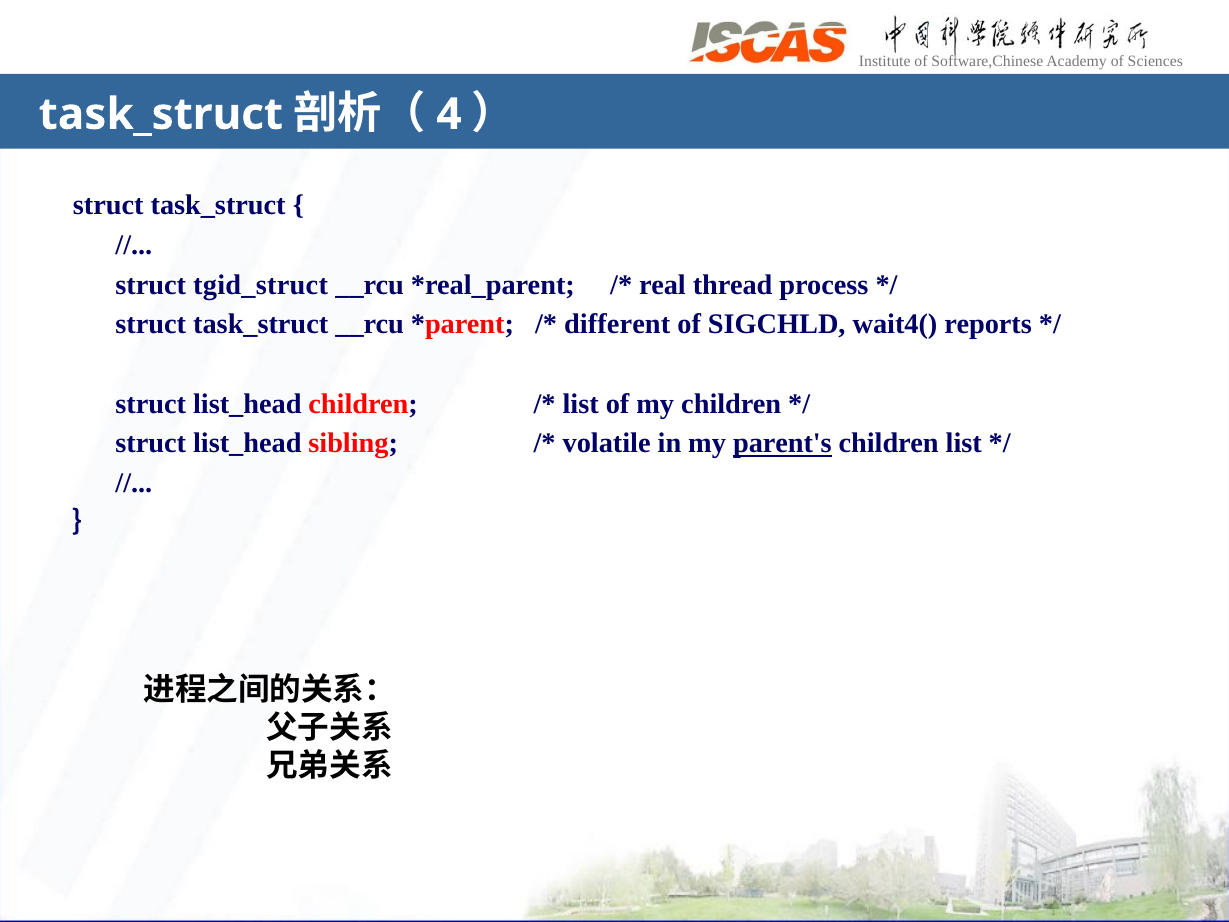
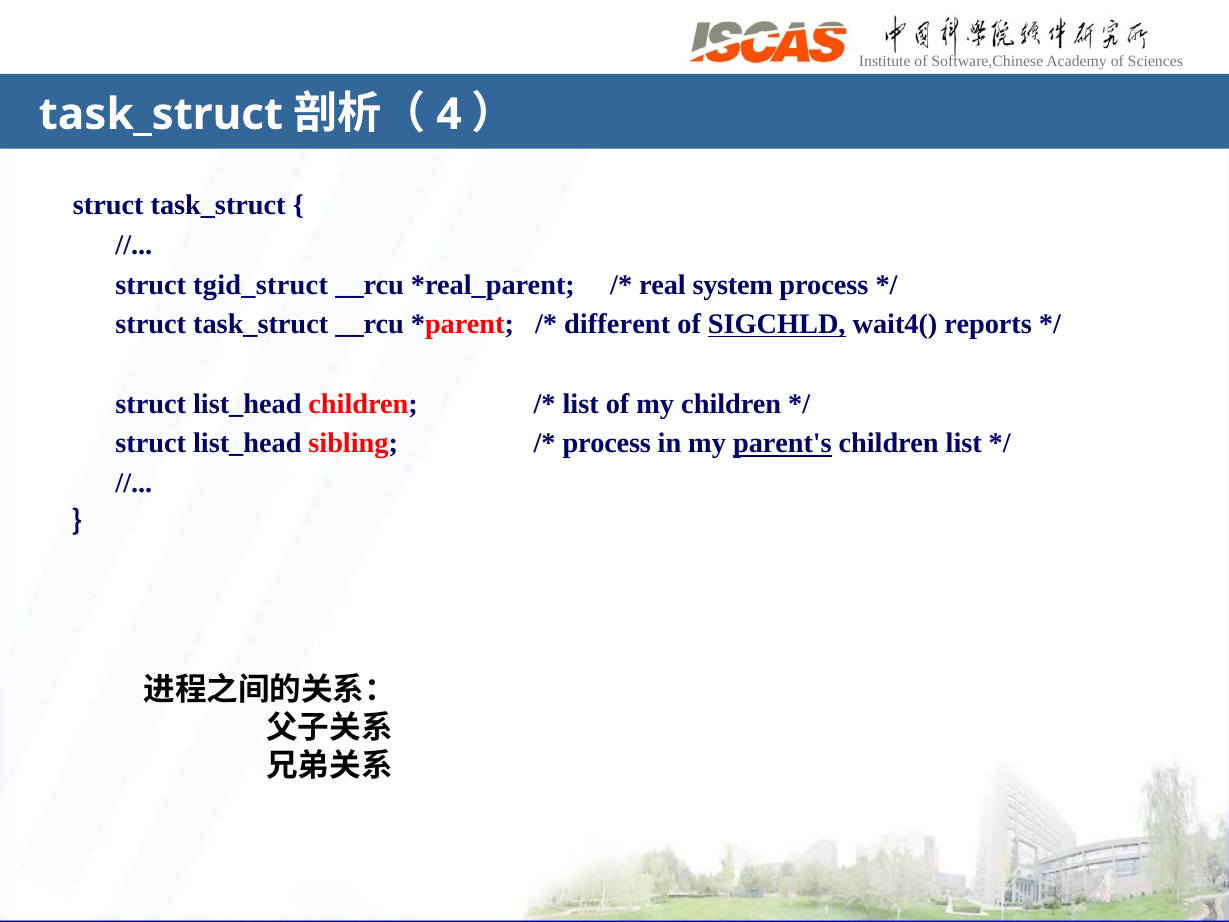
thread: thread -> system (733, 285)
SIGCHLD underline: none -> present (777, 324)
volatile: volatile -> process (607, 443)
